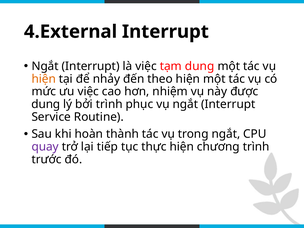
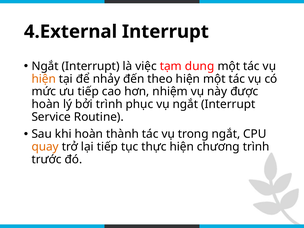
ưu việc: việc -> tiếp (88, 92)
dung: dung -> hoàn (46, 104)
quay colour: purple -> orange (45, 147)
